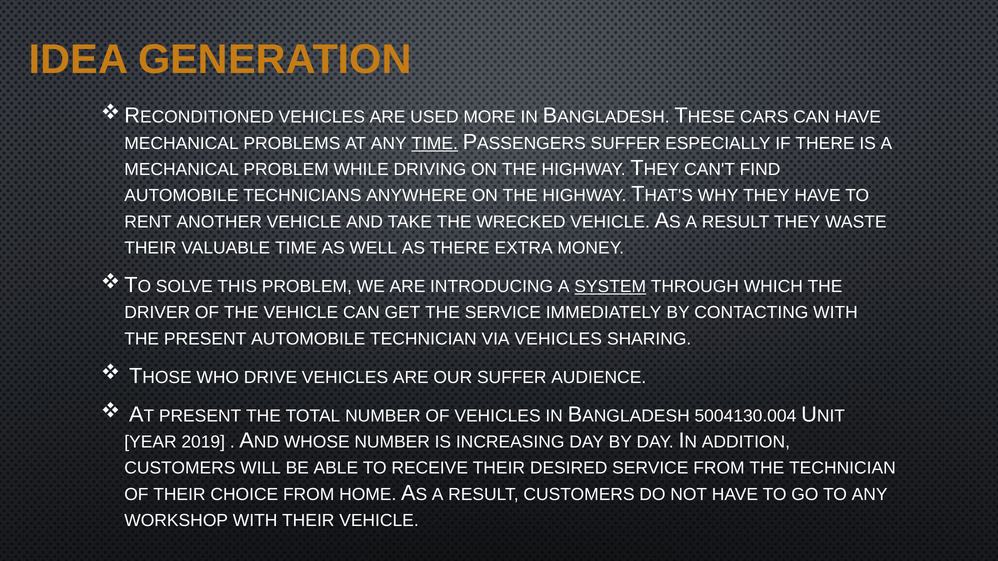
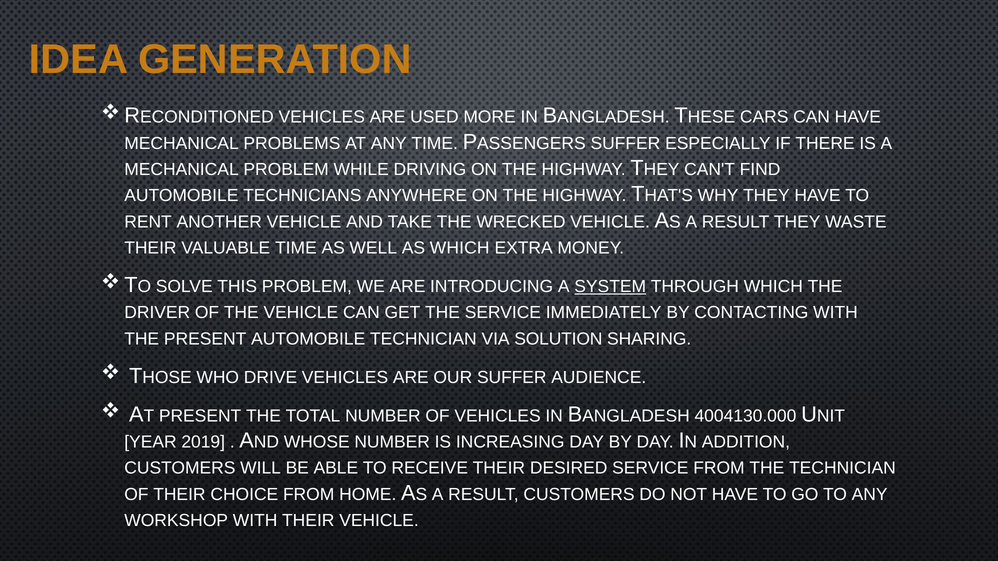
TIME underline: present -> none (435, 143)
AS THERE: THERE -> WHICH (460, 248)
VIA VEHICLES: VEHICLES -> SOLUTION (558, 339)
5004130.004: 5004130.004 -> 4004130.000 (745, 416)
